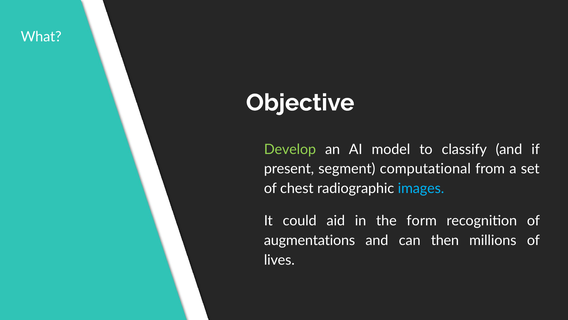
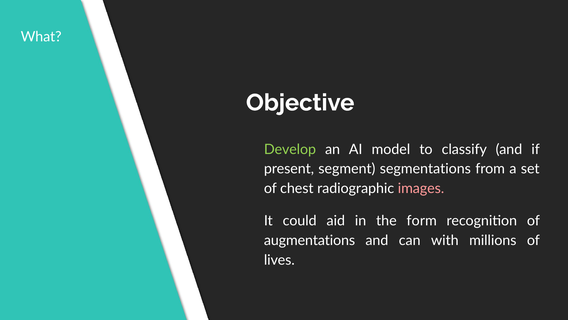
computational: computational -> segmentations (425, 169)
images colour: light blue -> pink (421, 188)
then: then -> with (445, 240)
